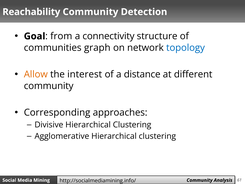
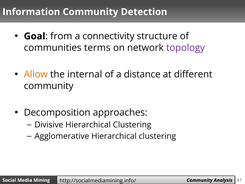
Reachability: Reachability -> Information (31, 12)
graph: graph -> terms (97, 48)
topology colour: blue -> purple (186, 48)
interest: interest -> internal (85, 74)
Corresponding: Corresponding -> Decomposition (57, 112)
